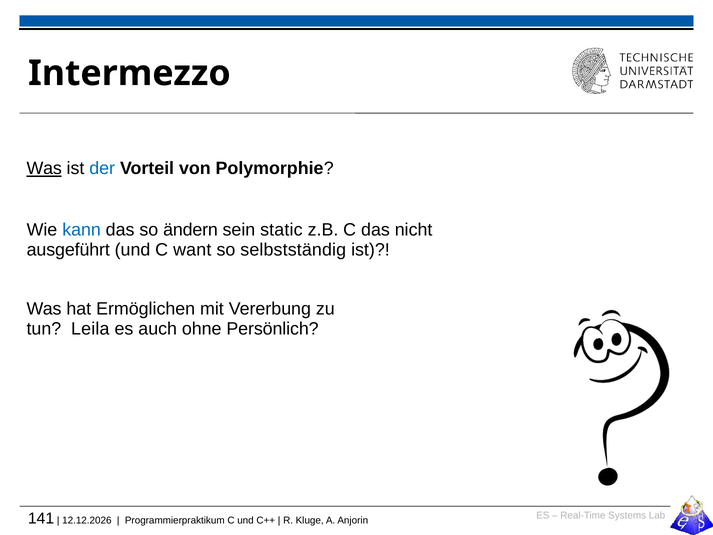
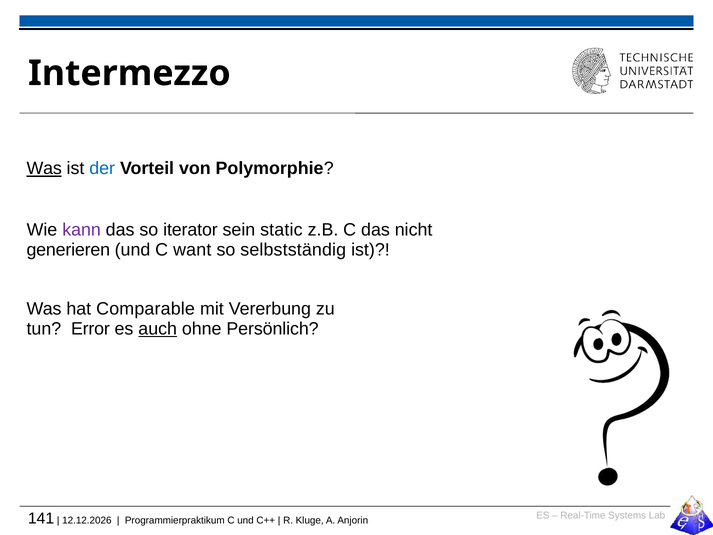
kann colour: blue -> purple (82, 230)
ändern: ändern -> iterator (190, 230)
ausgeführt: ausgeführt -> generieren (68, 250)
Ermöglichen: Ermöglichen -> Comparable (146, 309)
Leila: Leila -> Error (90, 329)
auch underline: none -> present (158, 329)
